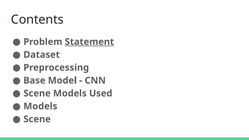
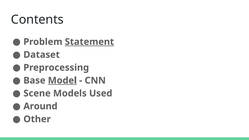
Model underline: none -> present (62, 81)
Models: Models -> Around (40, 106)
Scene: Scene -> Other (37, 119)
